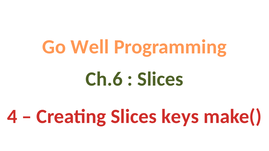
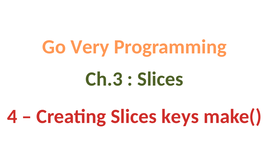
Well: Well -> Very (90, 47)
Ch.6: Ch.6 -> Ch.3 (104, 79)
